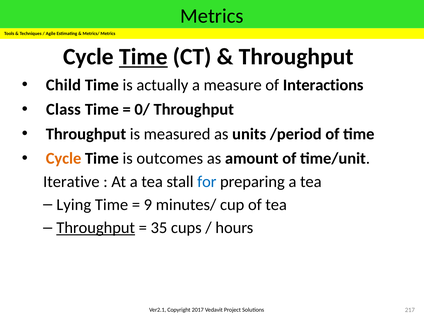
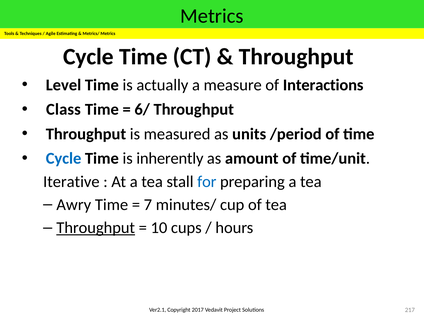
Time underline: present -> none (143, 57)
Child: Child -> Level (63, 85)
0/: 0/ -> 6/ (142, 110)
Cycle colour: orange -> blue (64, 159)
outcomes: outcomes -> inherently (170, 159)
Lying: Lying -> Awry (74, 205)
9: 9 -> 7 (148, 205)
35: 35 -> 10 (159, 228)
